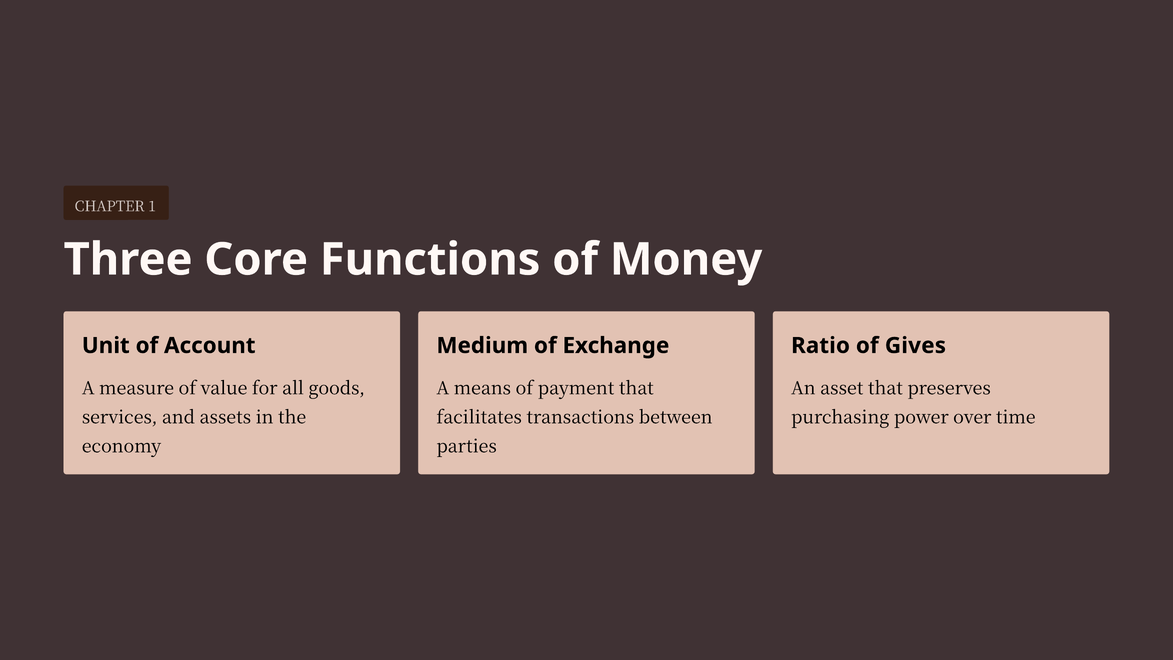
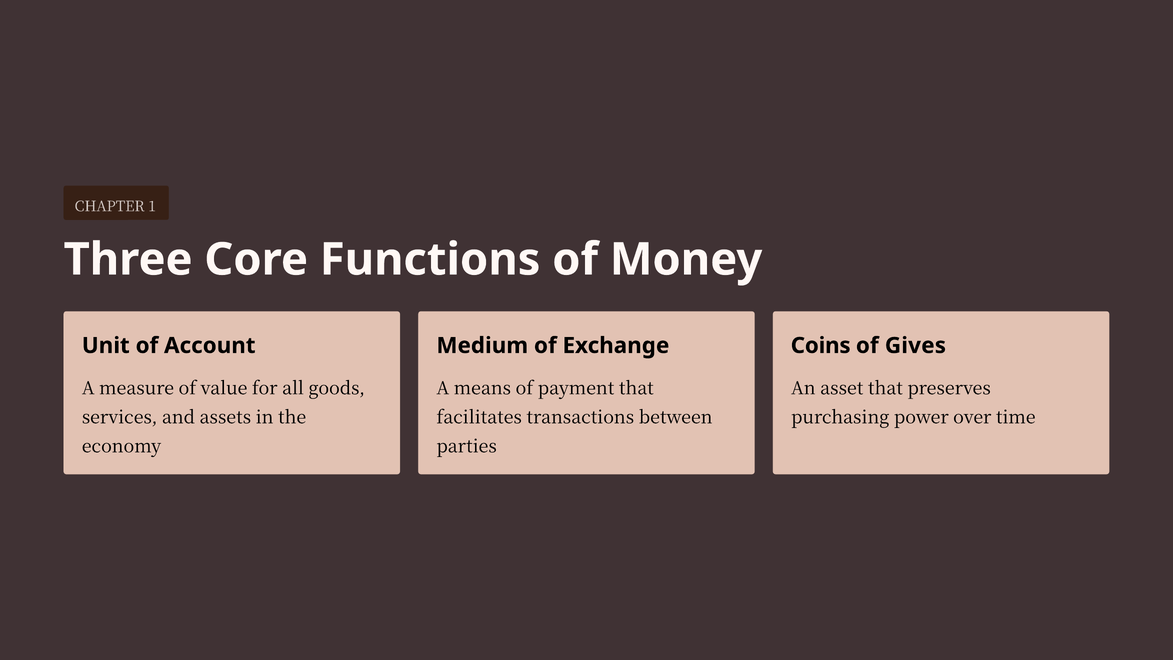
Ratio: Ratio -> Coins (821, 346)
